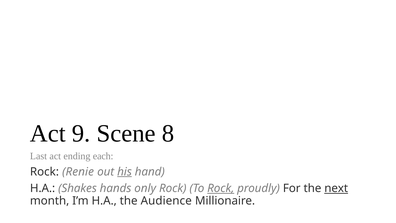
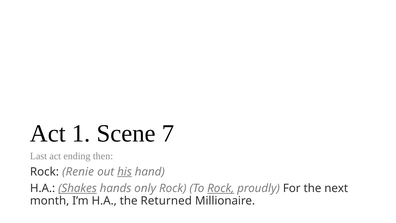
9: 9 -> 1 (81, 133)
8: 8 -> 7 (168, 133)
each: each -> then (103, 156)
Shakes underline: none -> present (77, 188)
next underline: present -> none (336, 188)
Audience: Audience -> Returned (166, 201)
